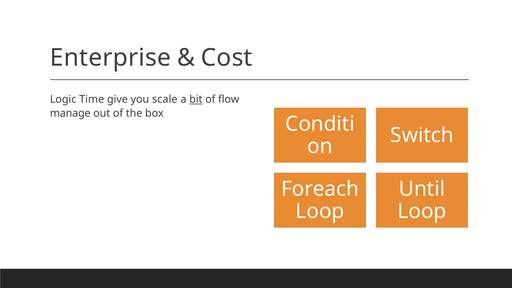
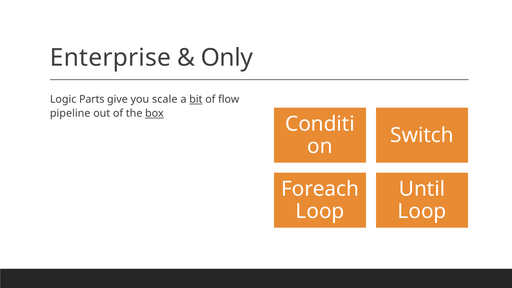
Cost: Cost -> Only (227, 58)
Time: Time -> Parts (92, 99)
manage: manage -> pipeline (70, 113)
box underline: none -> present (154, 113)
